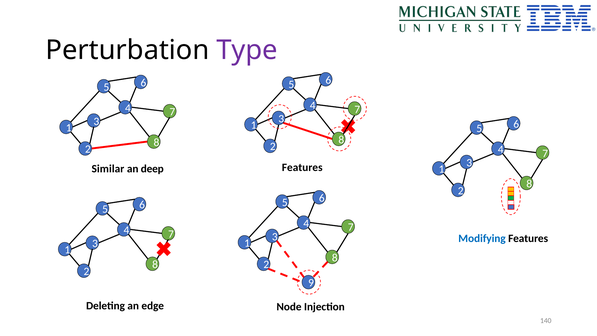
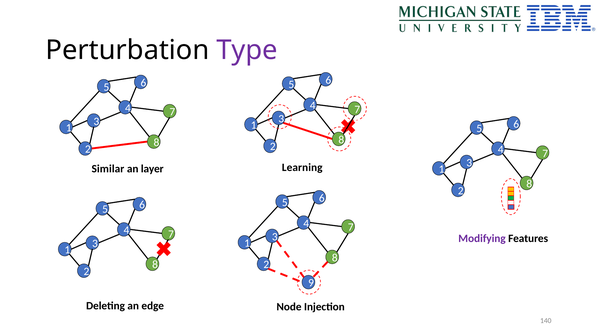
Features: Features -> Learning (302, 167)
deep: deep -> layer (152, 169)
Modifying colour: blue -> purple (482, 238)
